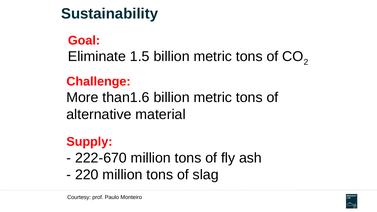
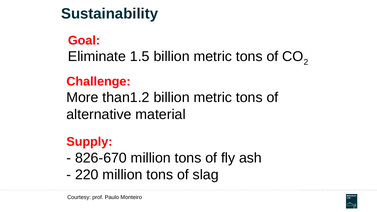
than1.6: than1.6 -> than1.2 (126, 98)
222-670: 222-670 -> 826-670 (101, 158)
